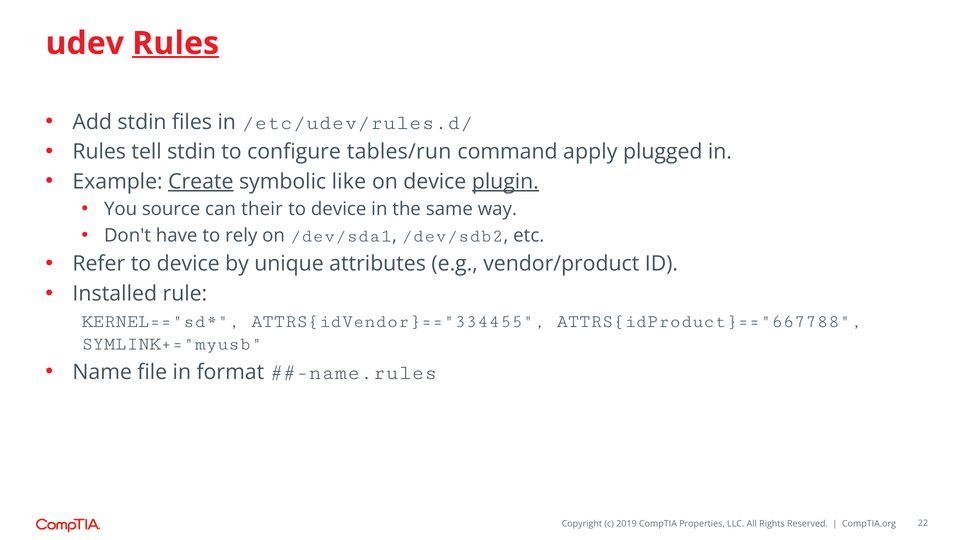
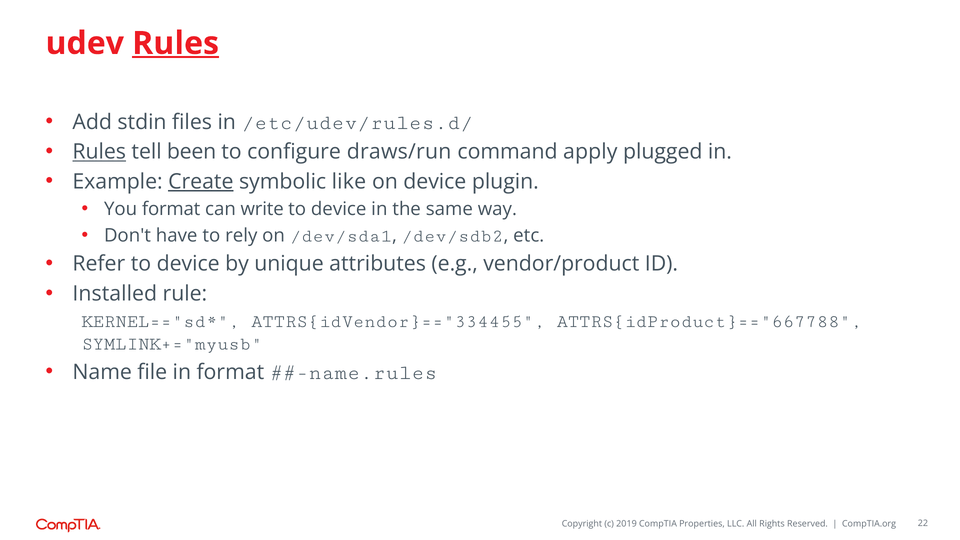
Rules underline: none -> present (99, 152)
tell stdin: stdin -> been (192, 152)
tables/run: tables/run -> draws/run (399, 152)
plugin underline: present -> none (505, 182)
You source: source -> format (171, 209)
their: their -> write (262, 209)
